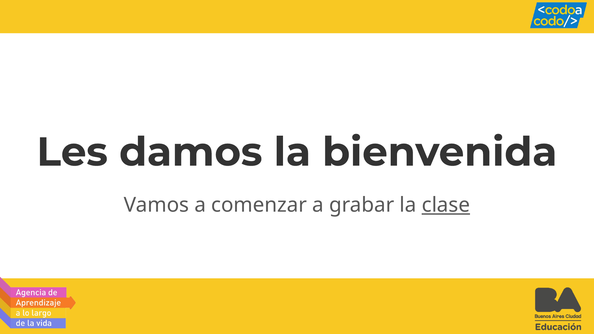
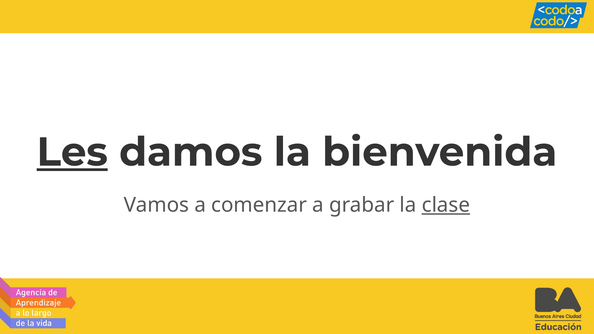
Les underline: none -> present (72, 152)
